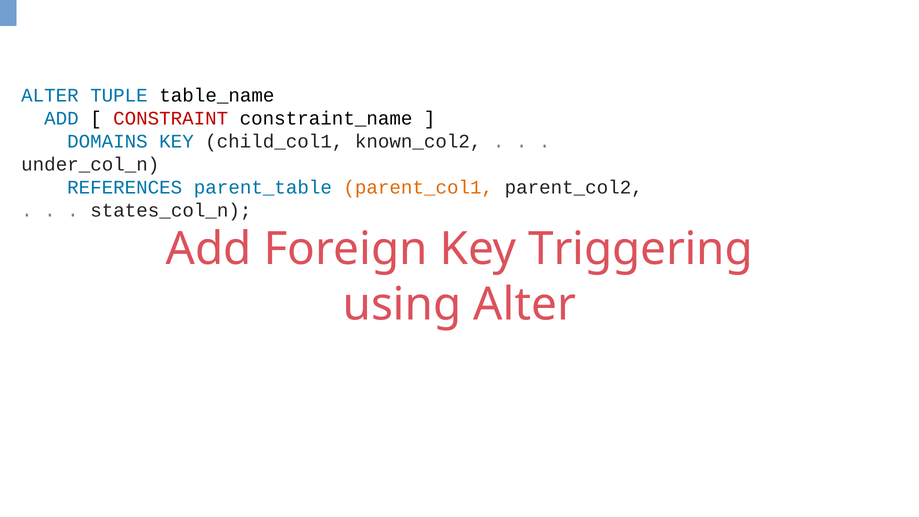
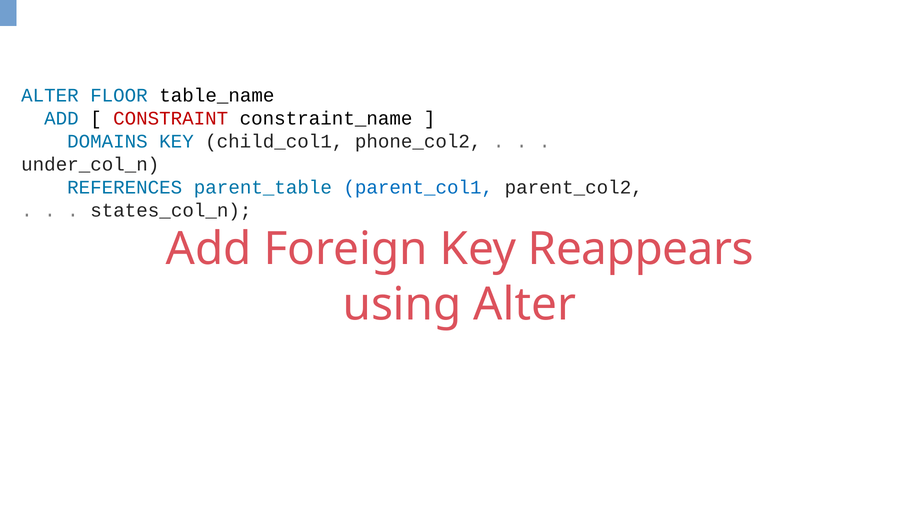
TUPLE: TUPLE -> FLOOR (119, 96)
known_col2: known_col2 -> phone_col2 (418, 142)
parent_col1 colour: orange -> blue (418, 187)
Triggering: Triggering -> Reappears (641, 249)
